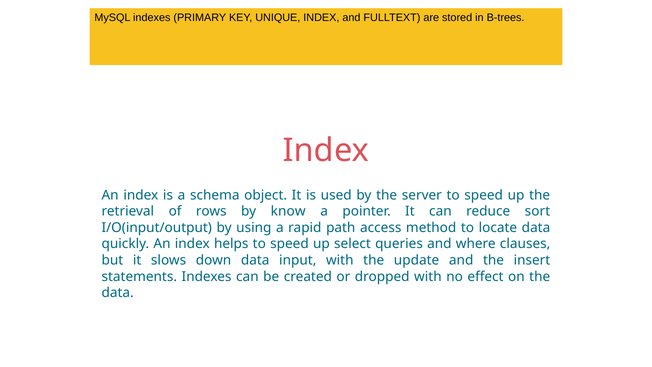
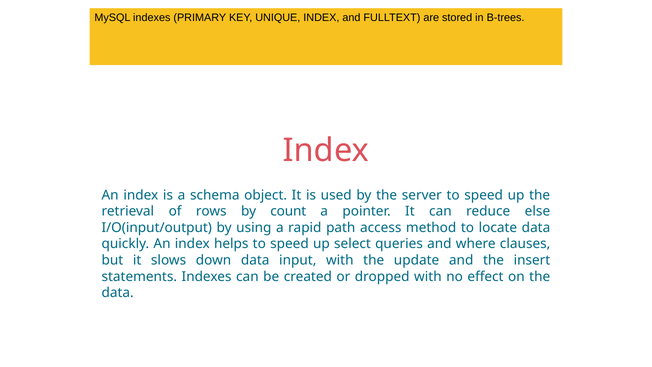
know: know -> count (288, 211)
sort: sort -> else (537, 211)
